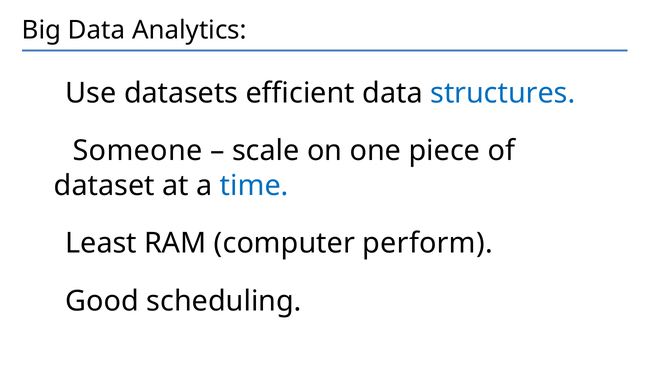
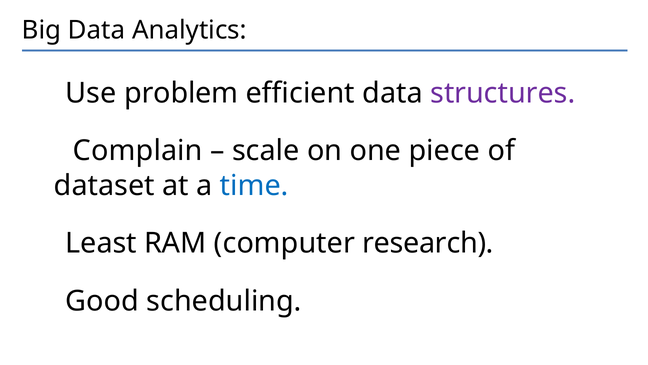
datasets: datasets -> problem (181, 93)
structures colour: blue -> purple (503, 93)
Someone: Someone -> Complain (138, 151)
perform: perform -> research (428, 243)
